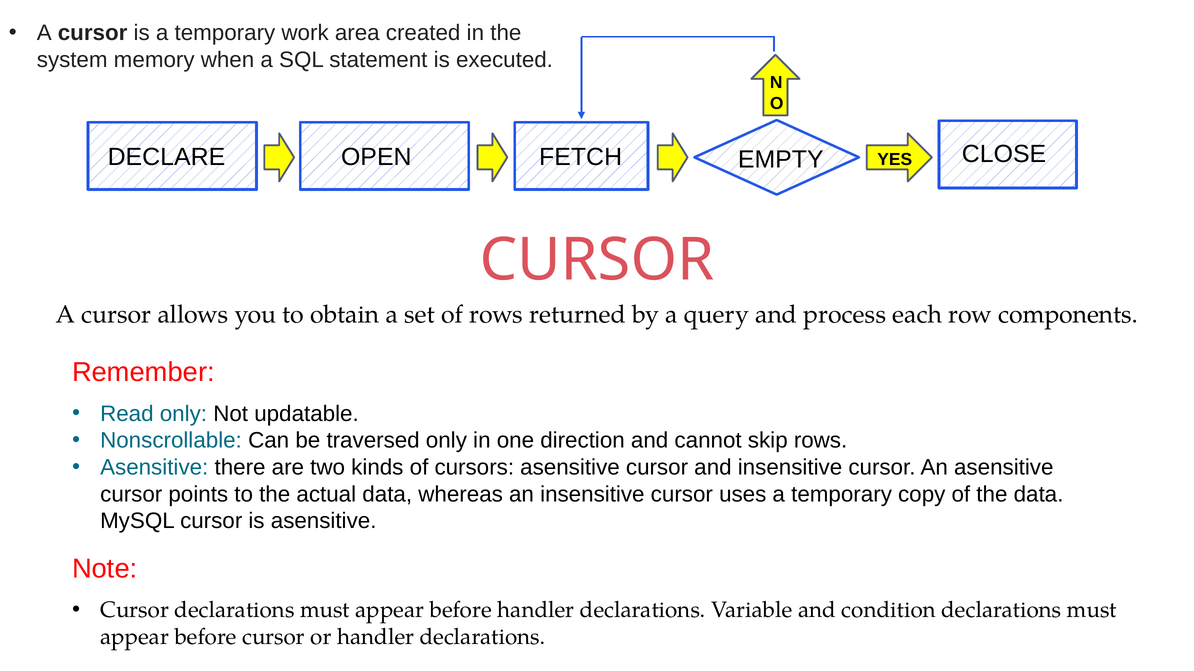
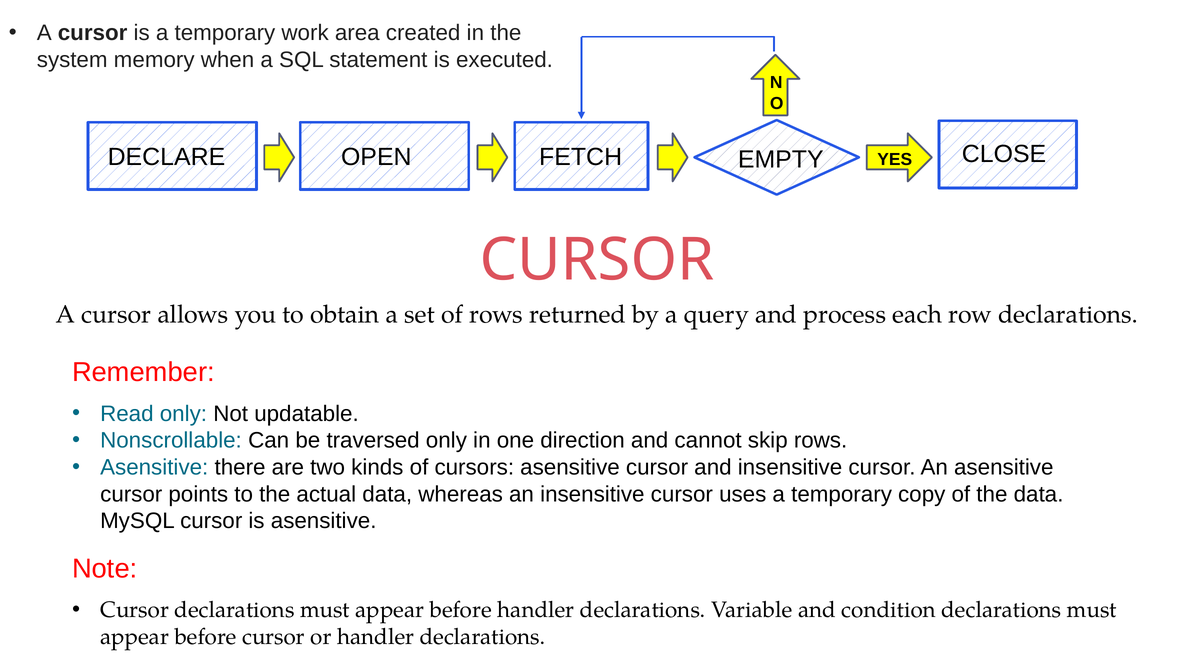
row components: components -> declarations (1068, 315)
